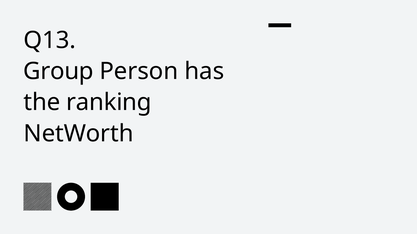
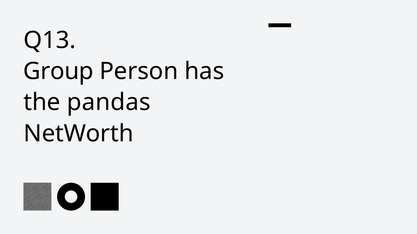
ranking: ranking -> pandas (109, 103)
